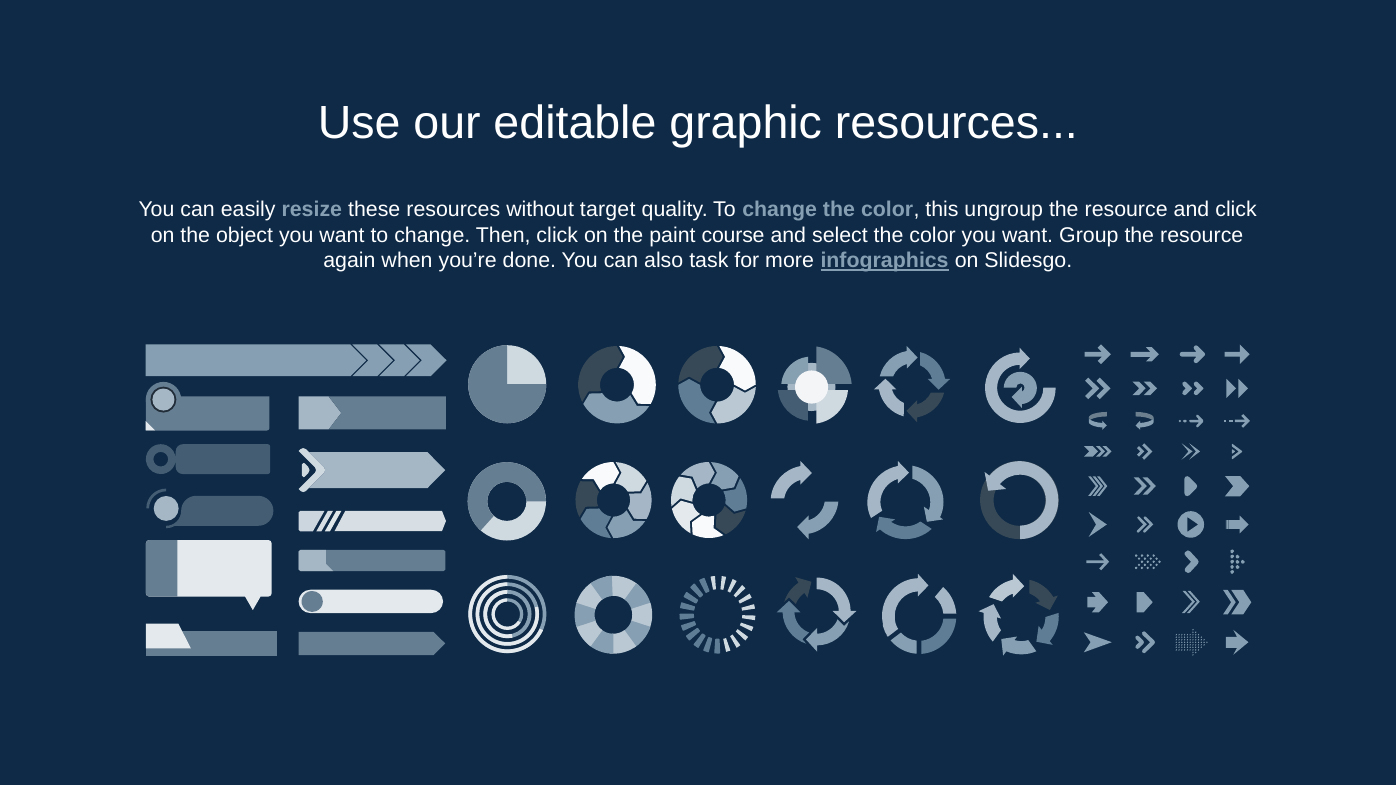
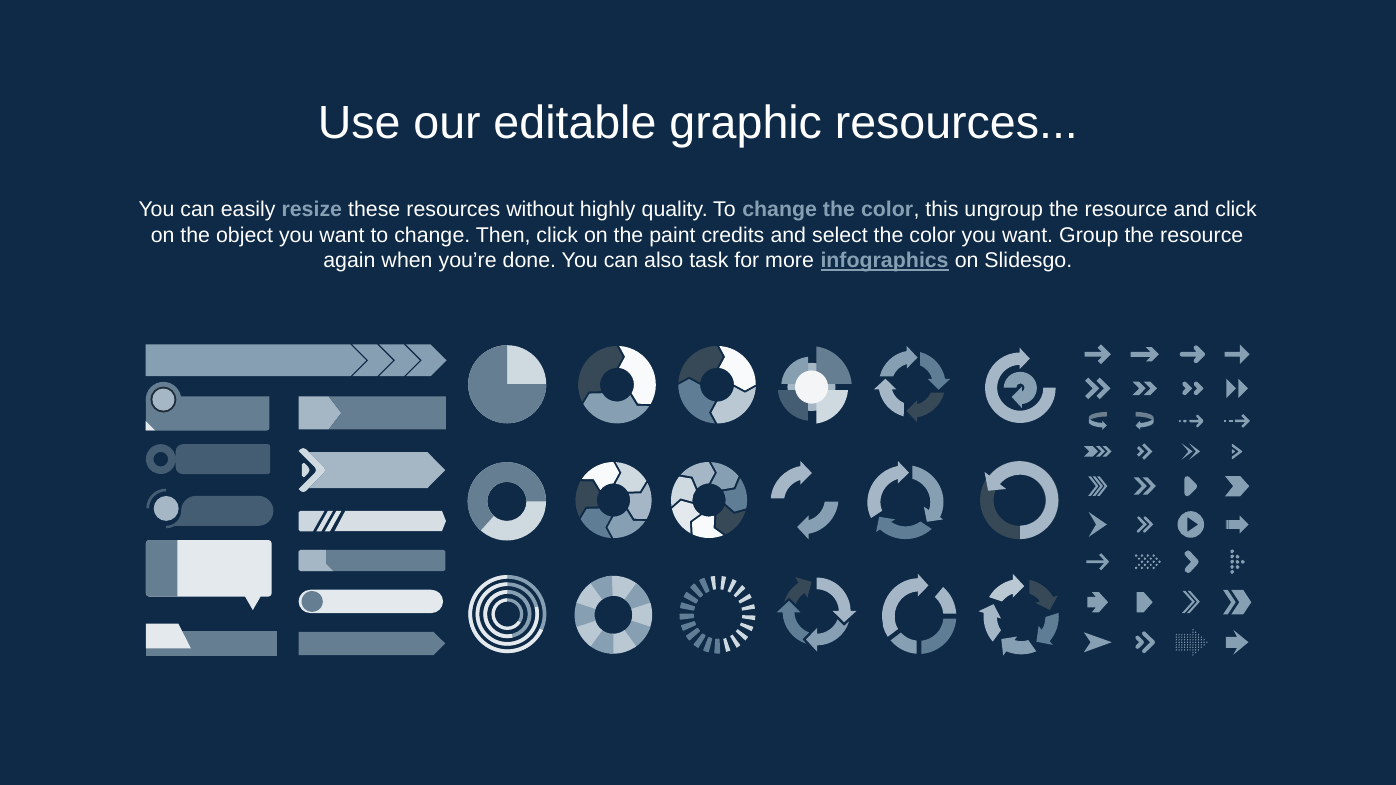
target: target -> highly (608, 210)
course: course -> credits (733, 235)
